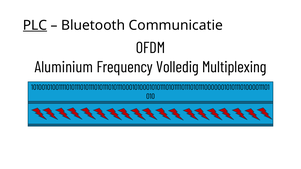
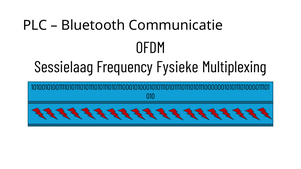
PLC underline: present -> none (35, 25)
Aluminium: Aluminium -> Sessielaag (64, 67)
Volledig: Volledig -> Fysieke (177, 67)
